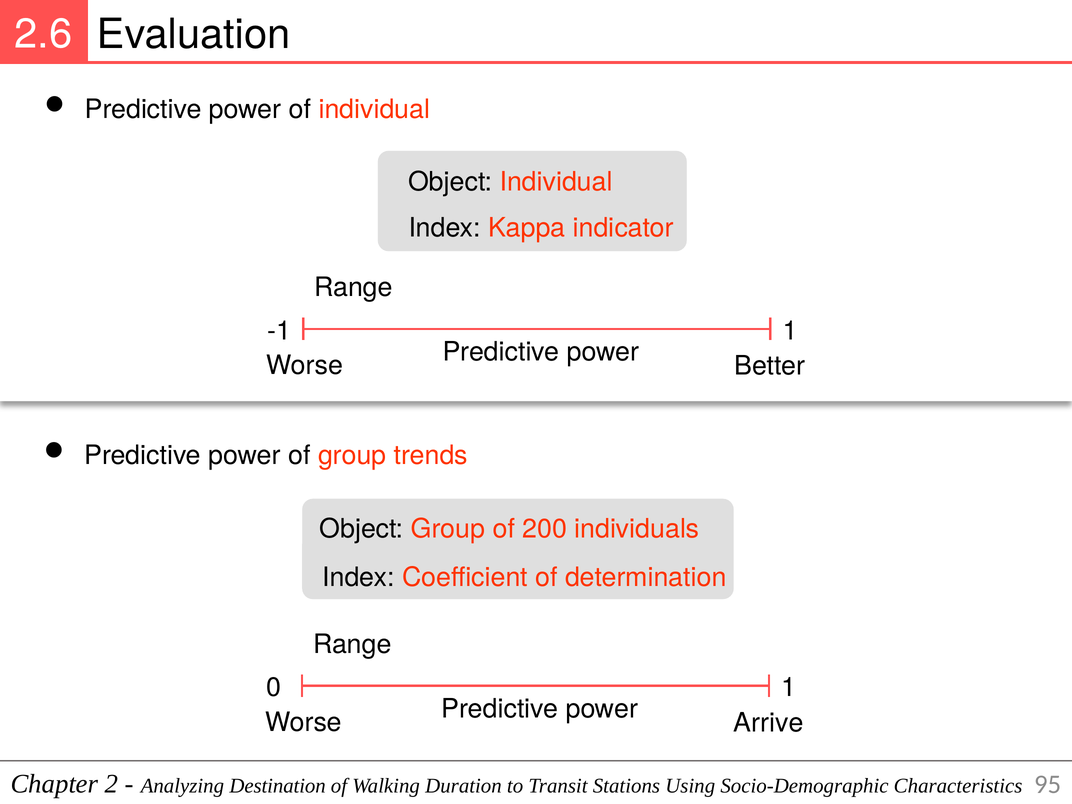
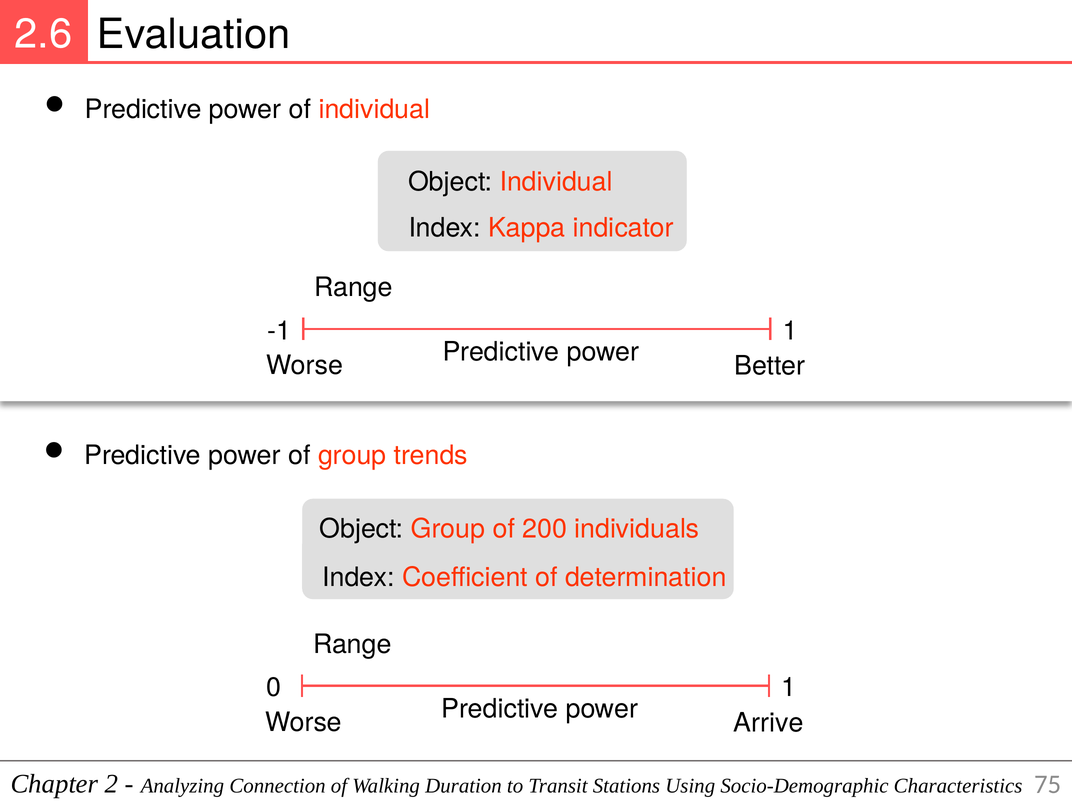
Destination: Destination -> Connection (278, 786)
95: 95 -> 75 (1048, 784)
